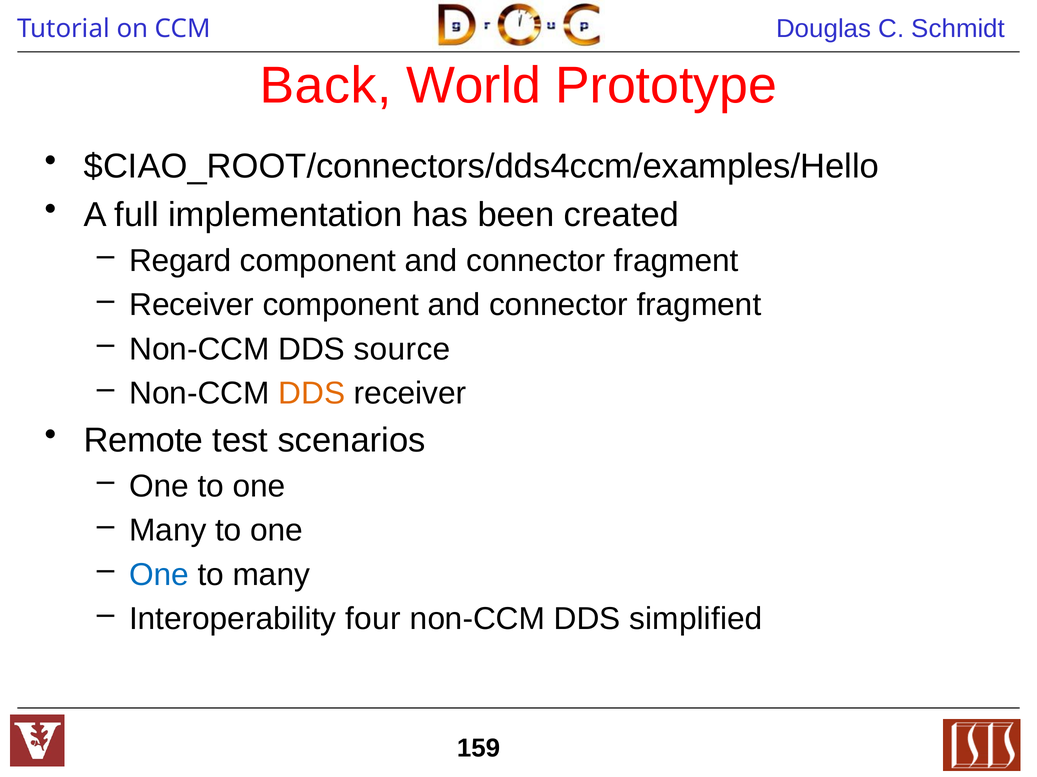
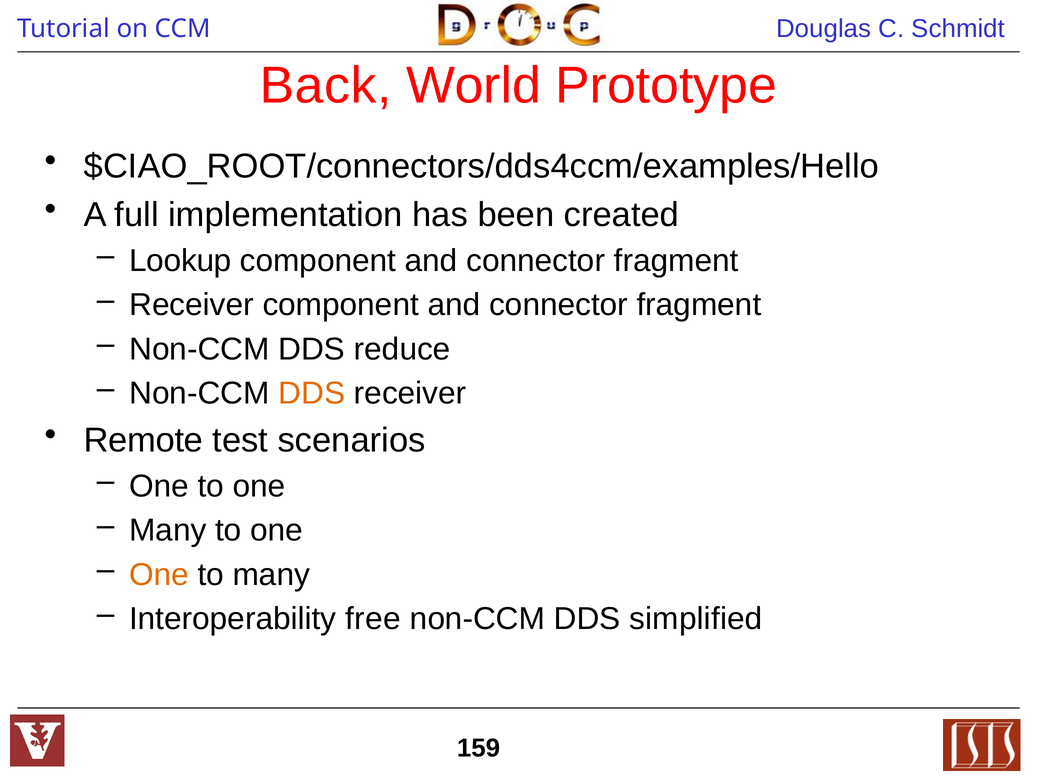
Regard: Regard -> Lookup (180, 261)
source: source -> reduce (402, 350)
One colour: blue -> orange (159, 575)
four: four -> free (373, 620)
